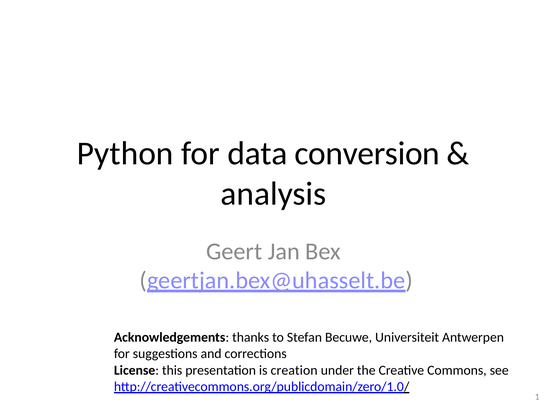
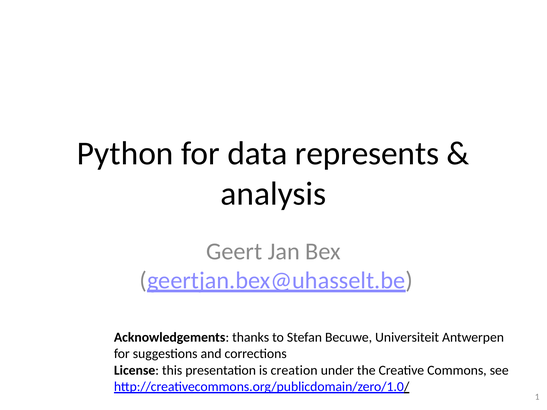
conversion: conversion -> represents (367, 154)
